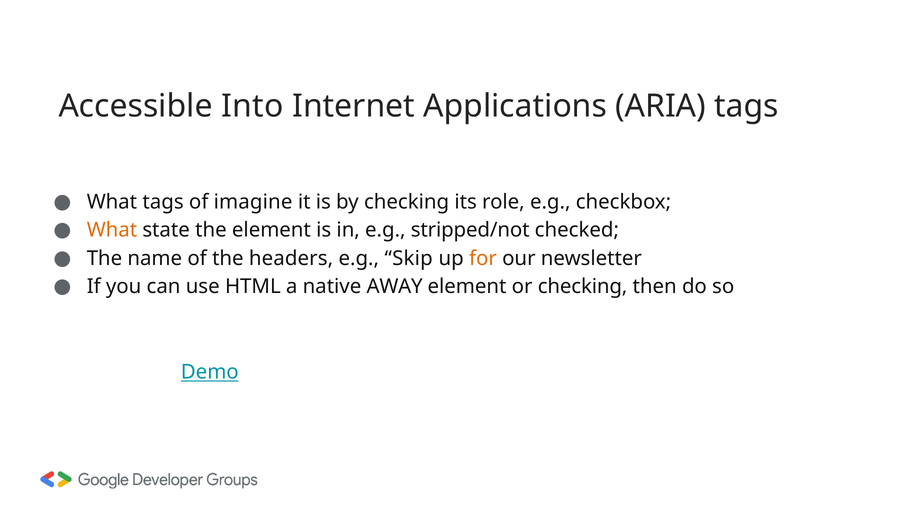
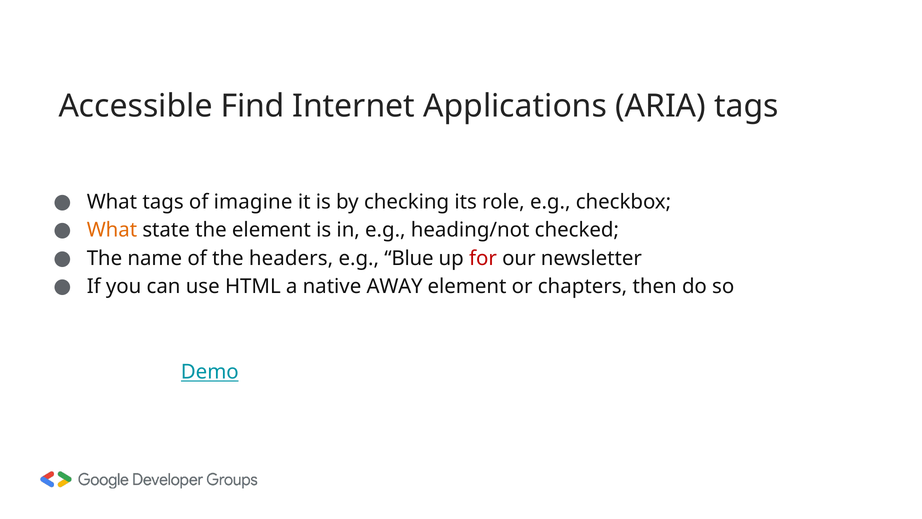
Into: Into -> Find (253, 106)
stripped/not: stripped/not -> heading/not (470, 230)
Skip: Skip -> Blue (409, 258)
for colour: orange -> red (483, 258)
or checking: checking -> chapters (582, 286)
